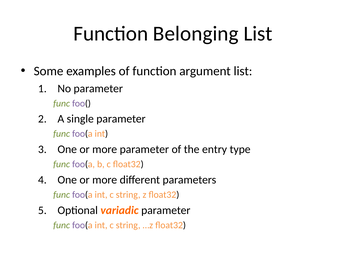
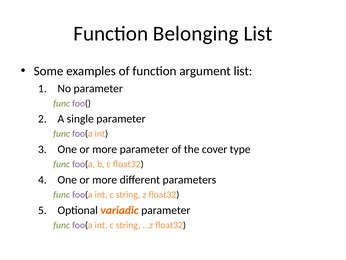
entry: entry -> cover (215, 149)
